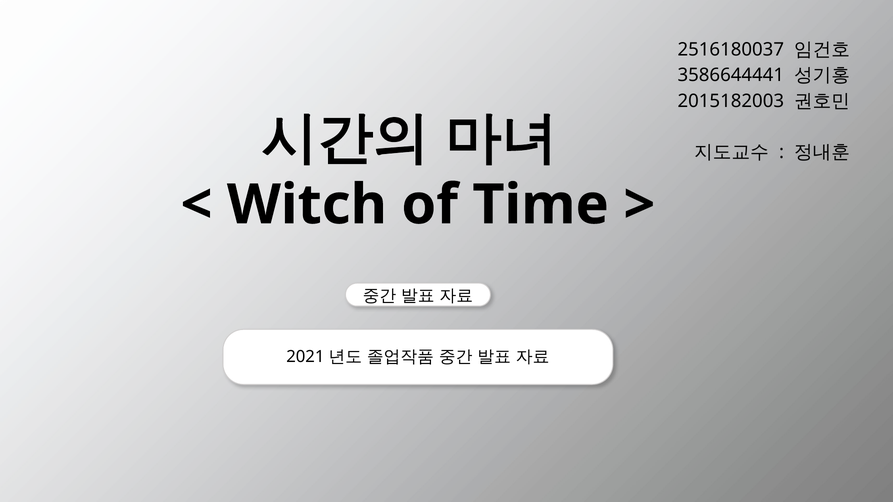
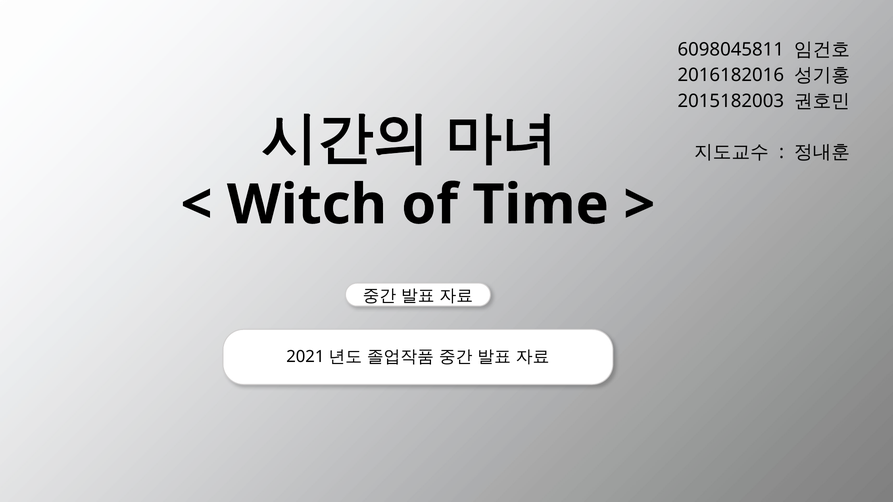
2516180037: 2516180037 -> 6098045811 (731, 50)
3586644441: 3586644441 -> 2016182016 (731, 75)
